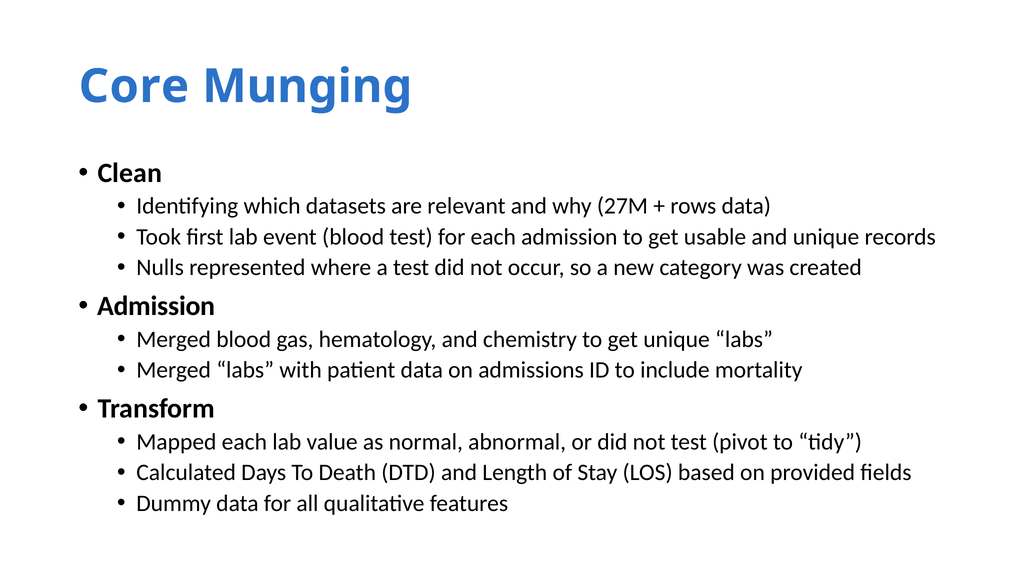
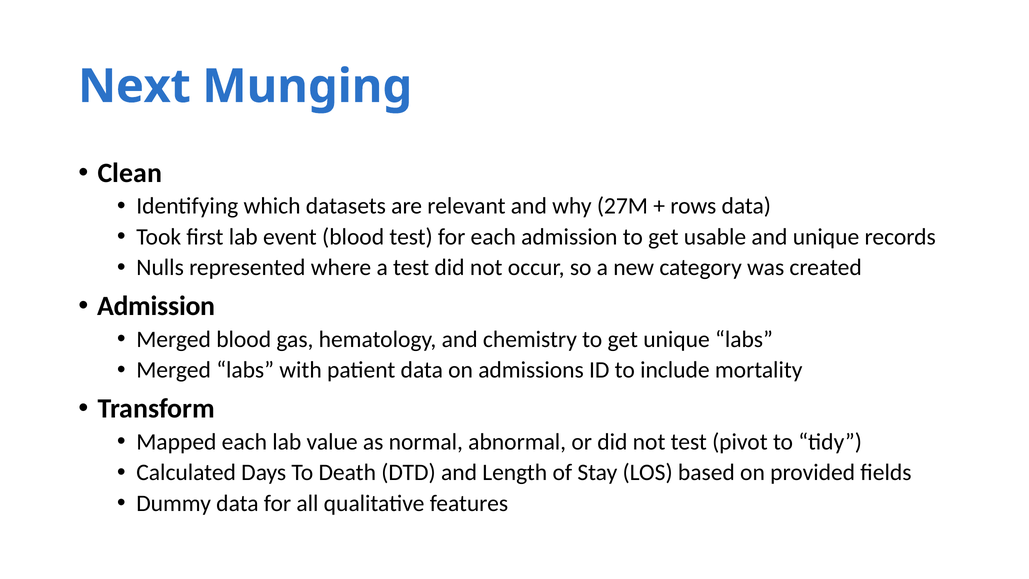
Core: Core -> Next (134, 86)
